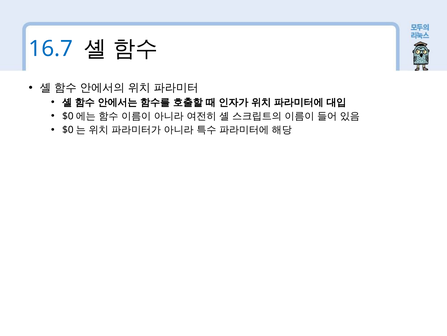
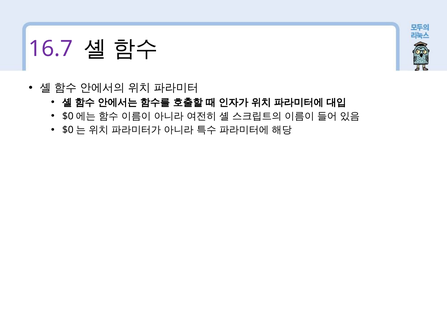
16.7 colour: blue -> purple (51, 49)
